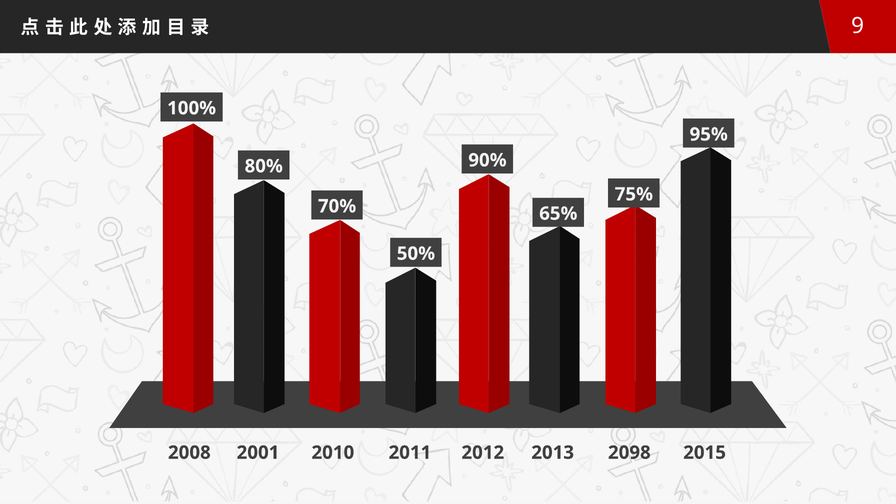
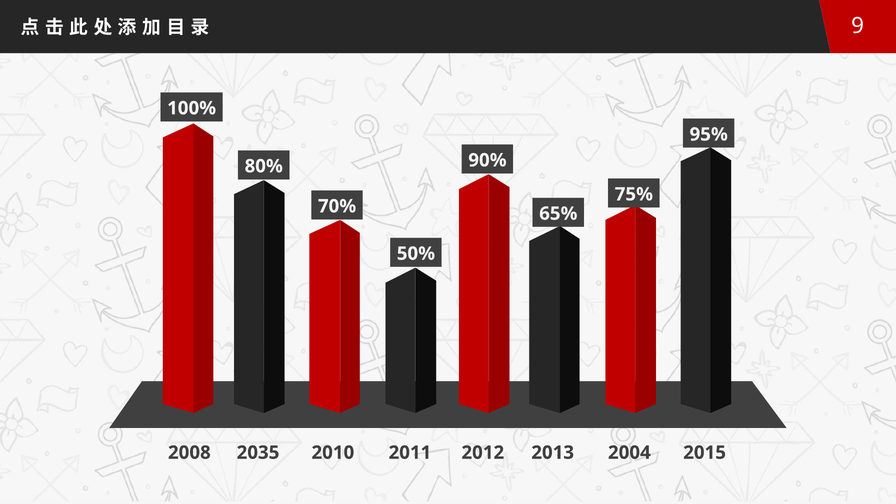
2001: 2001 -> 2035 (258, 453)
2098: 2098 -> 2004 (629, 453)
